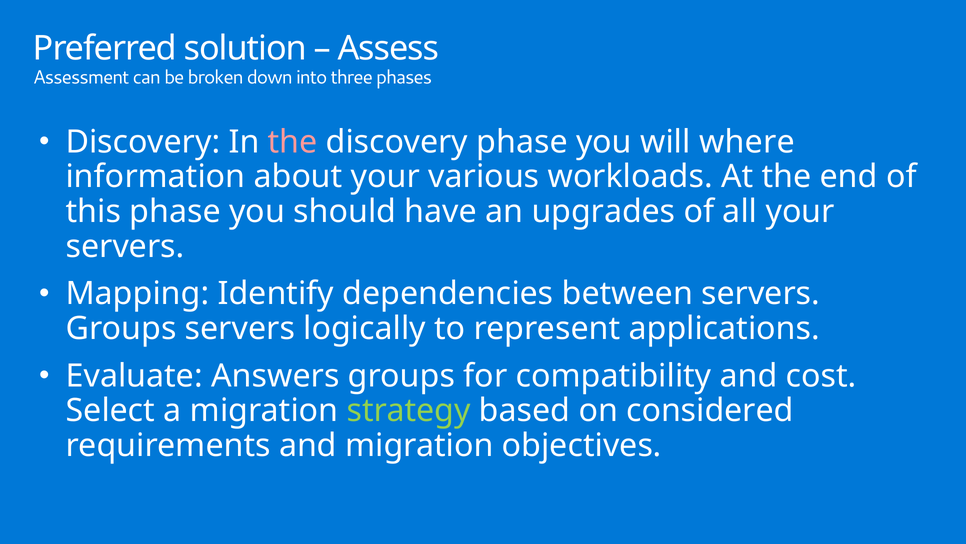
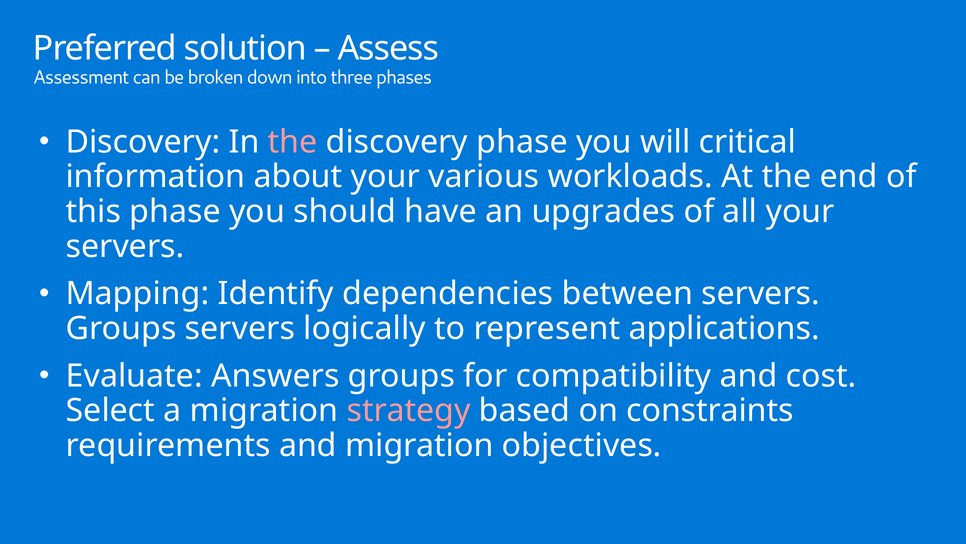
where: where -> critical (747, 142)
strategy colour: light green -> pink (409, 410)
considered: considered -> constraints (710, 410)
